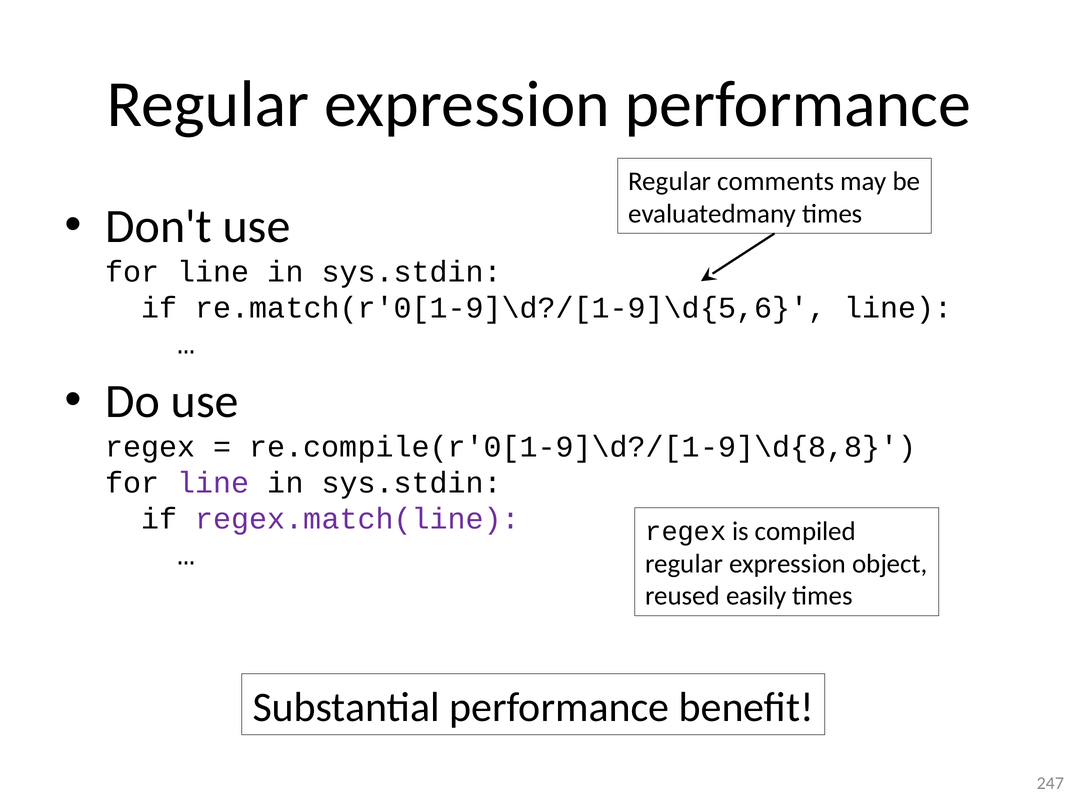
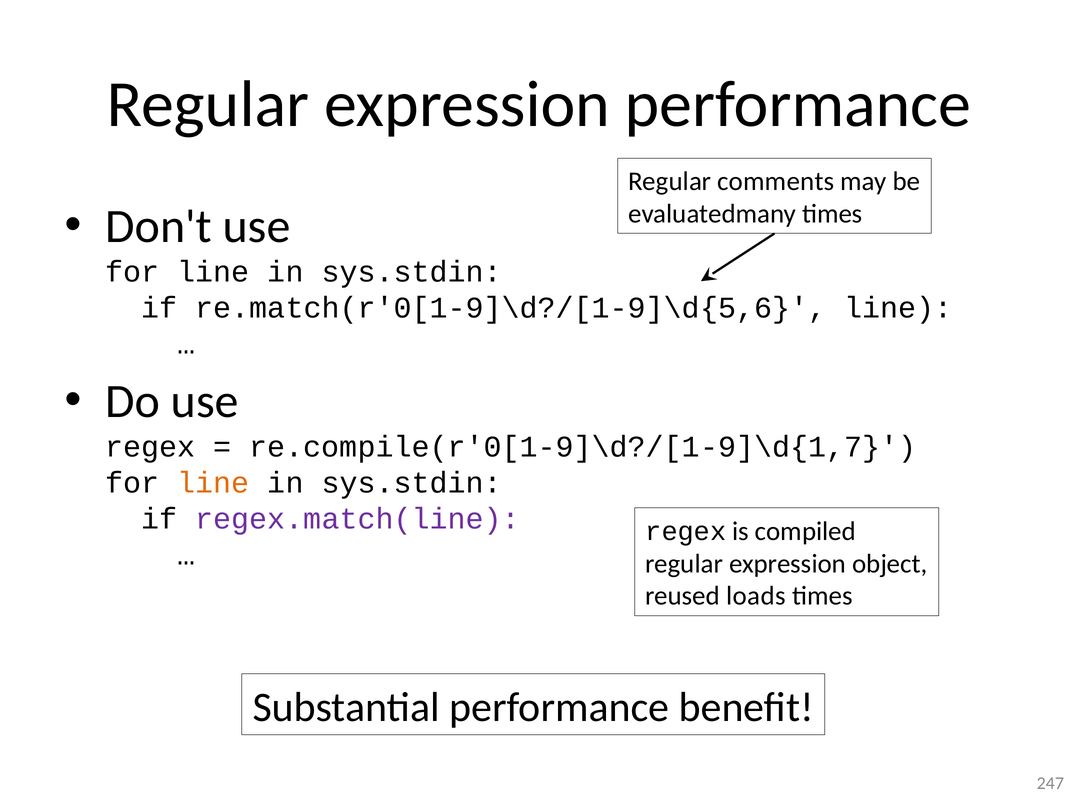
re.compile(r'0[1-9]\d?/[1-9]\d{8,8: re.compile(r'0[1-9]\d?/[1-9]\d{8,8 -> re.compile(r'0[1-9]\d?/[1-9]\d{1,7 (583, 447)
line colour: purple -> orange (213, 483)
easily: easily -> loads (756, 596)
